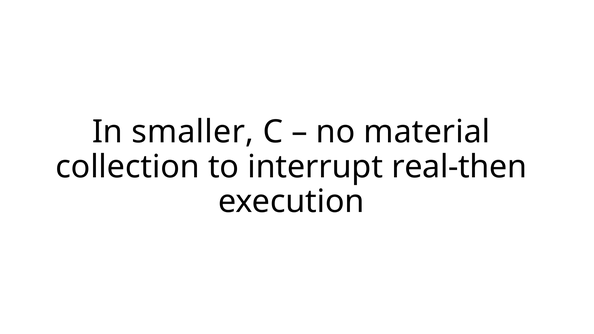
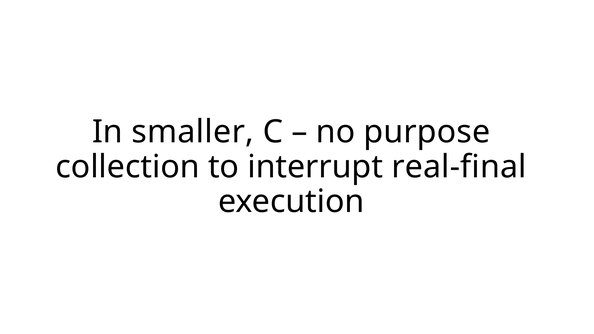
material: material -> purpose (427, 132)
real-then: real-then -> real-final (459, 167)
